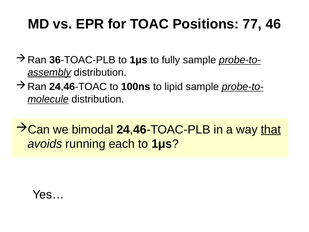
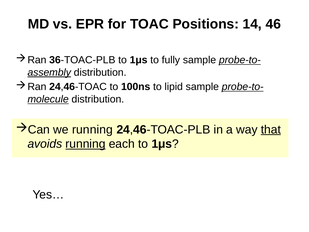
77: 77 -> 14 (252, 24)
we bimodal: bimodal -> running (92, 129)
running underline: none -> present (85, 144)
